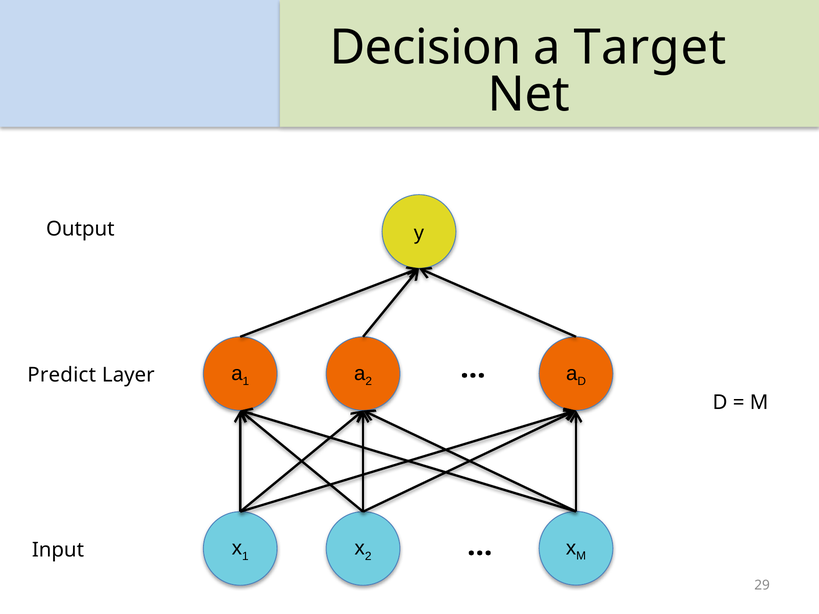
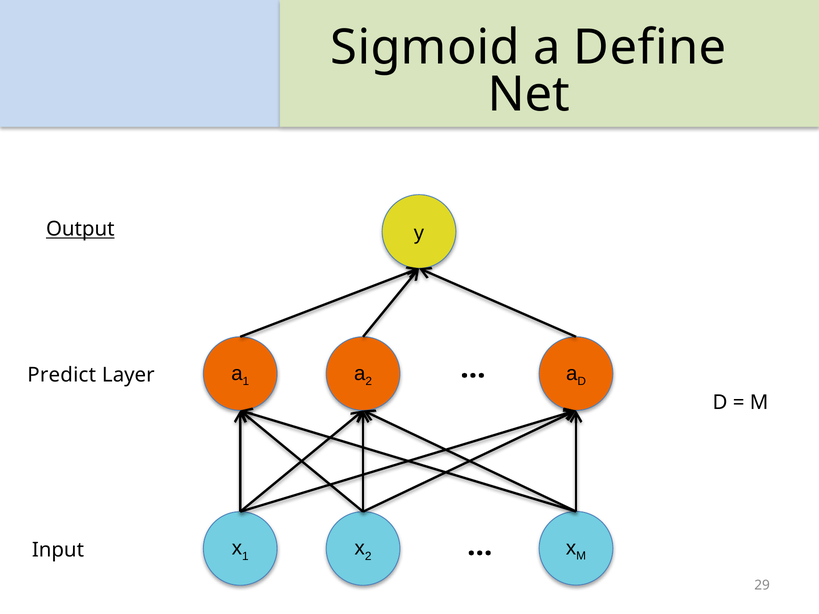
Decision: Decision -> Sigmoid (425, 48)
Target: Target -> Define (650, 48)
Output underline: none -> present (80, 229)
